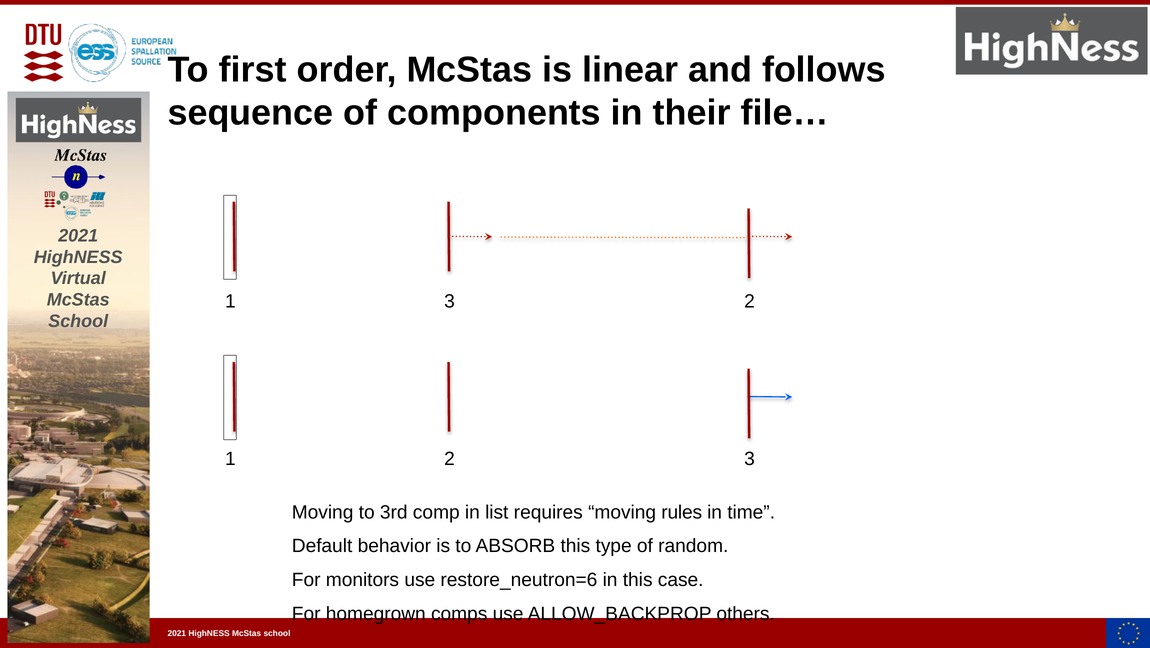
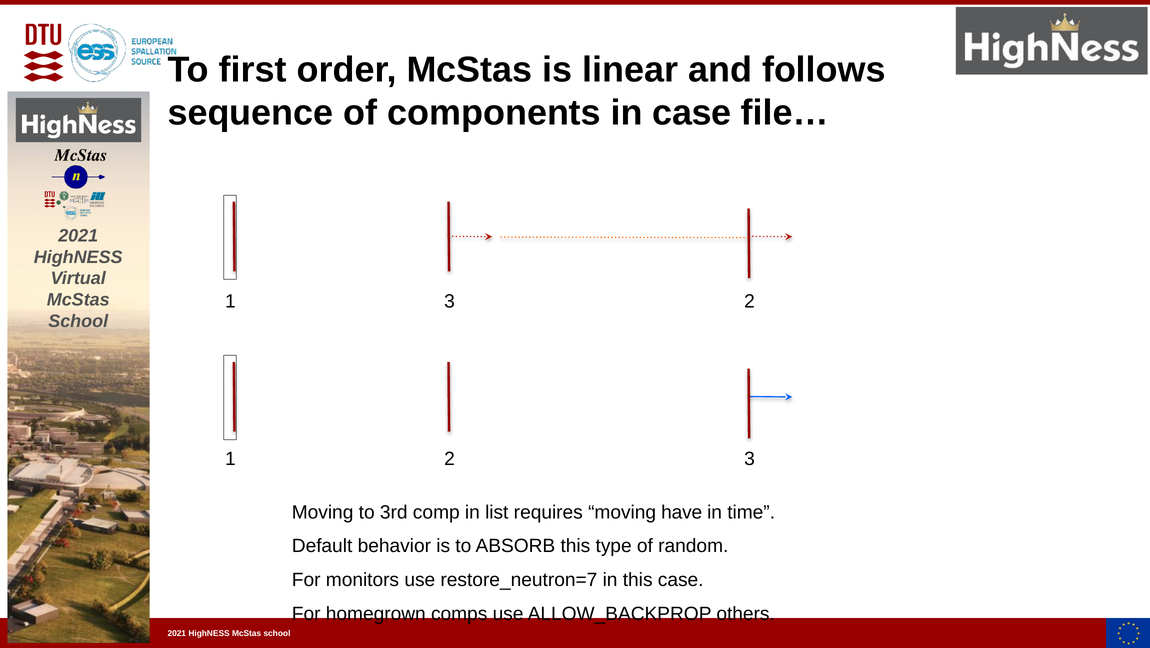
in their: their -> case (692, 113)
rules: rules -> have (682, 512)
restore_neutron=6: restore_neutron=6 -> restore_neutron=7 (519, 580)
